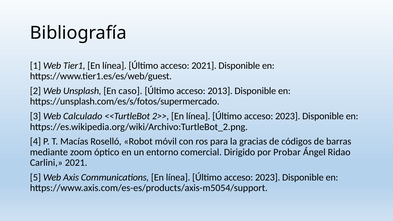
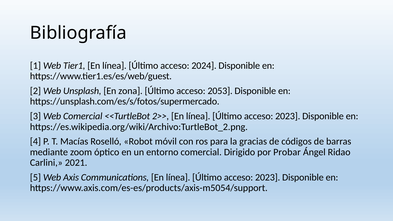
acceso 2021: 2021 -> 2024 (204, 66)
caso: caso -> zona (130, 91)
2013: 2013 -> 2053 (220, 91)
Web Calculado: Calculado -> Comercial (83, 116)
